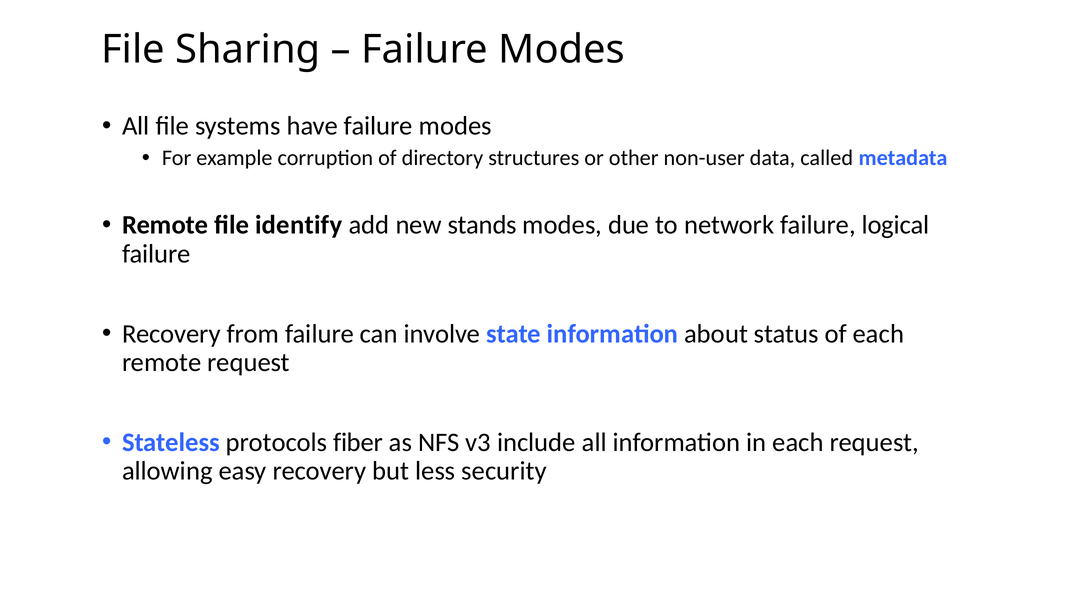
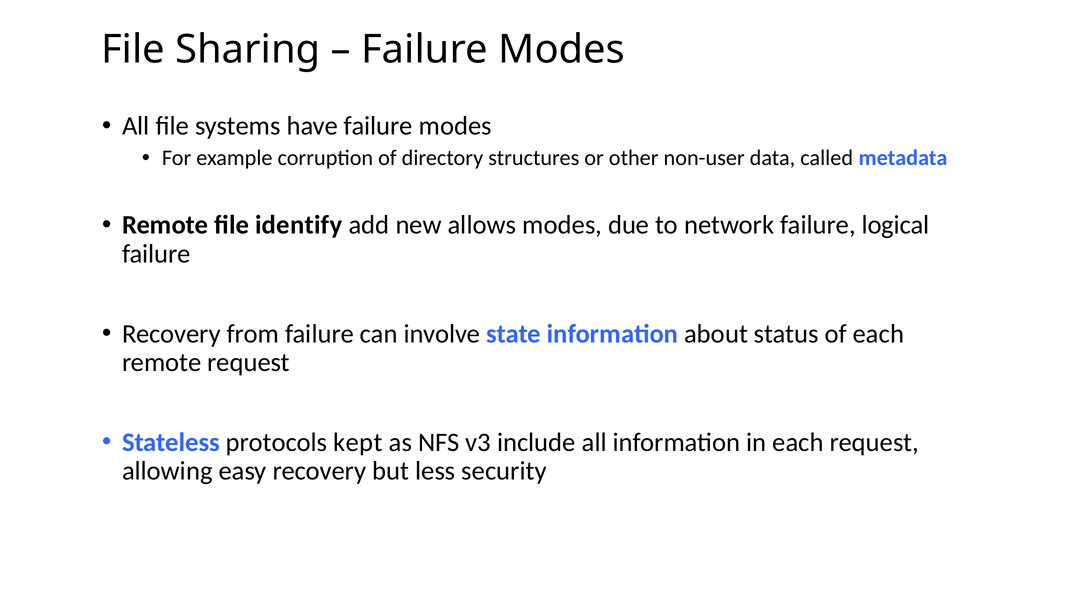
stands: stands -> allows (482, 225)
fiber: fiber -> kept (358, 442)
